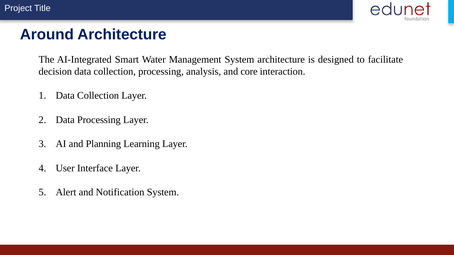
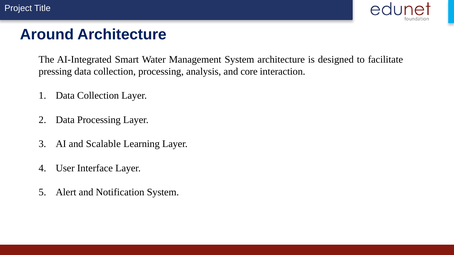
decision: decision -> pressing (55, 72)
Planning: Planning -> Scalable (103, 144)
